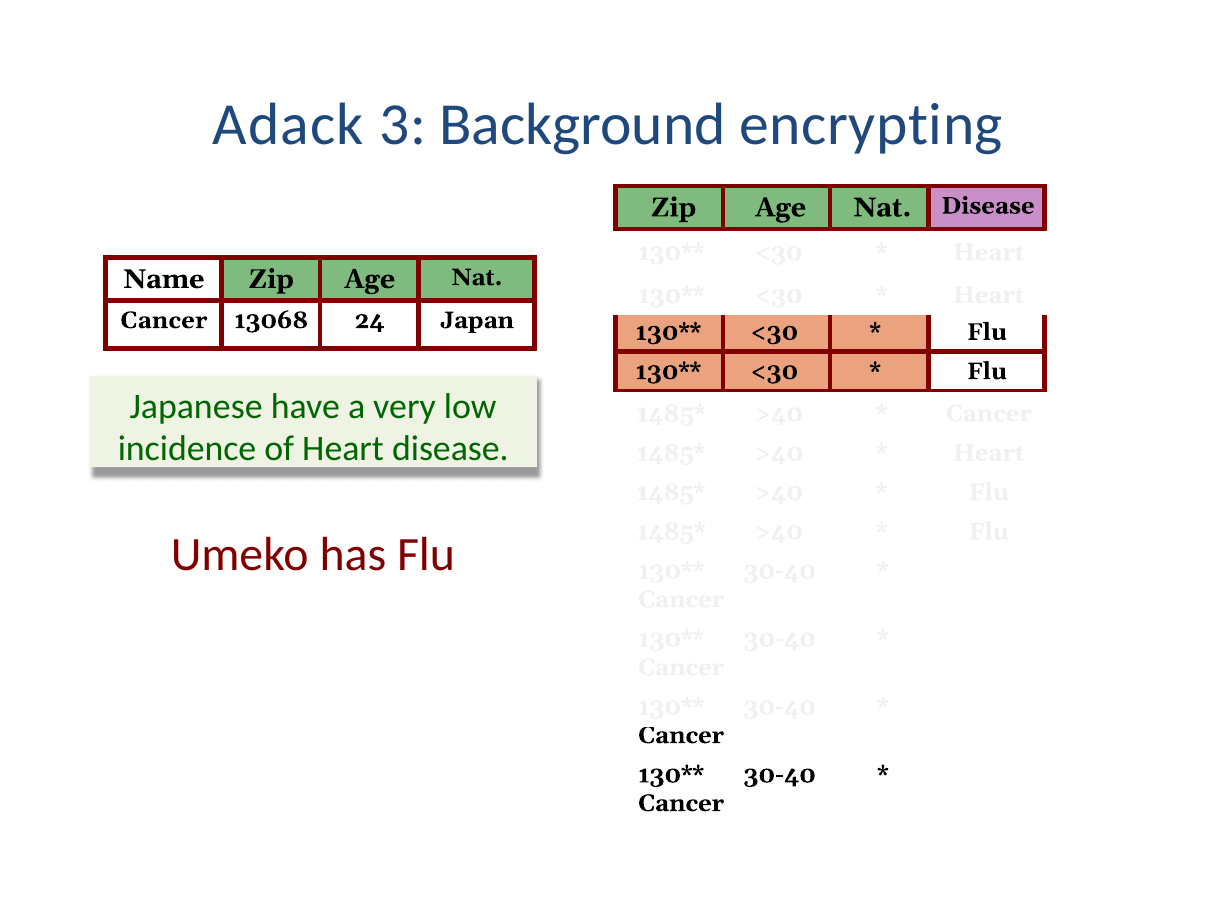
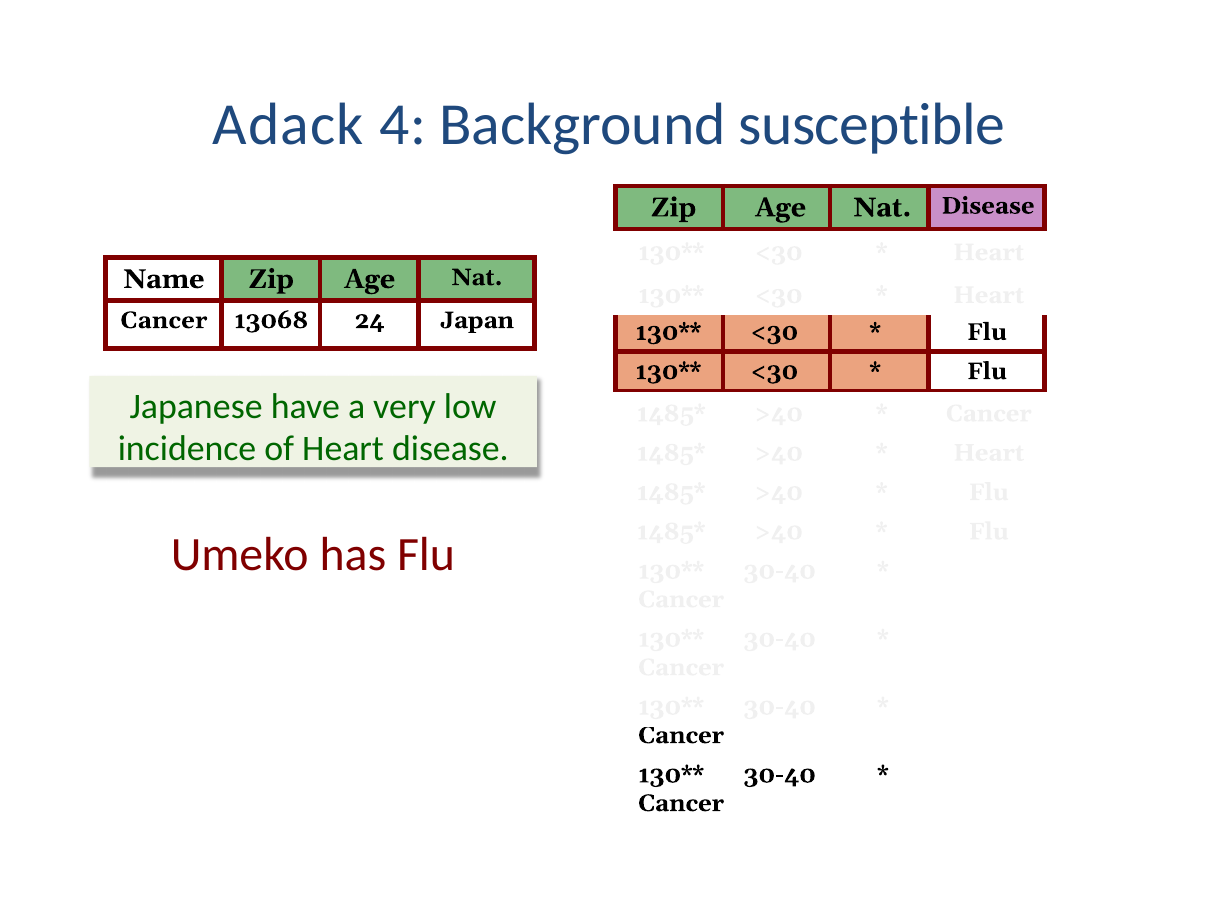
3: 3 -> 4 (403, 125)
encrypting: encrypting -> susceptible (872, 125)
